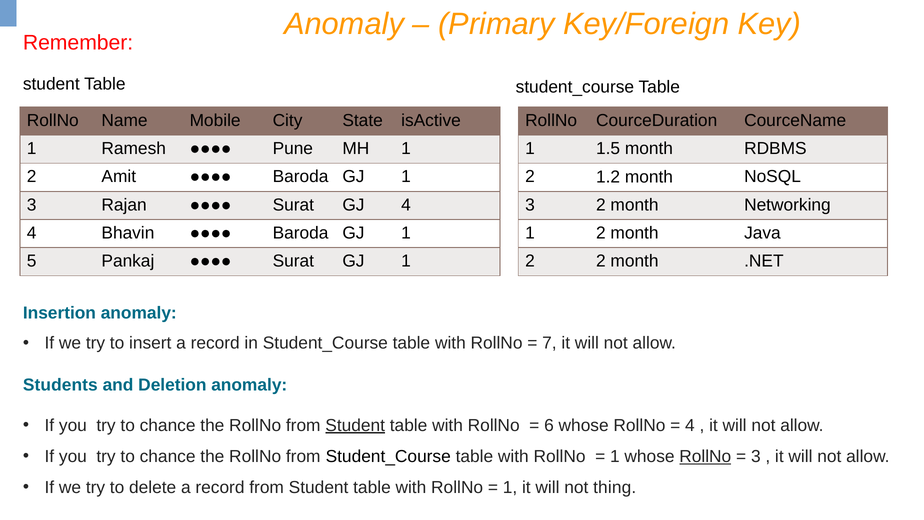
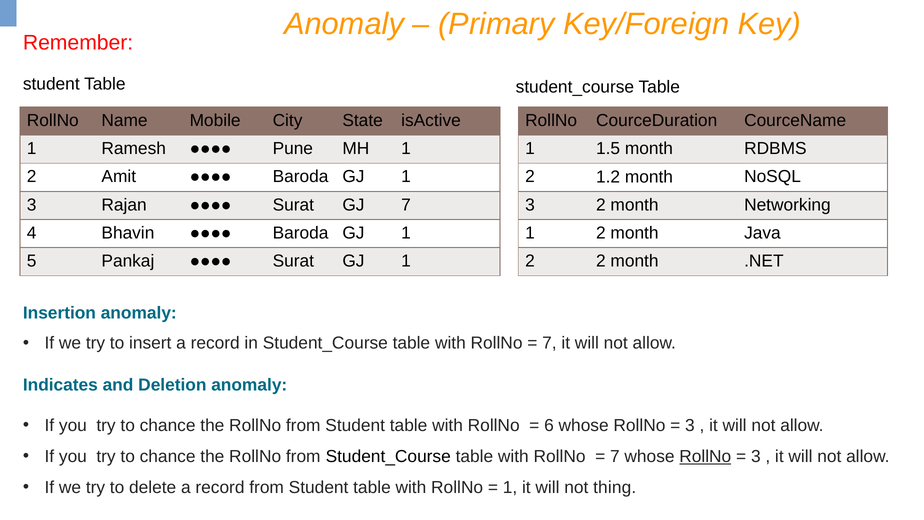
GJ 4: 4 -> 7 (406, 205)
Students: Students -> Indicates (60, 385)
Student underline: present -> none (355, 425)
4: 4 -> 3 (690, 425)
1: 1 -> 7 (615, 456)
